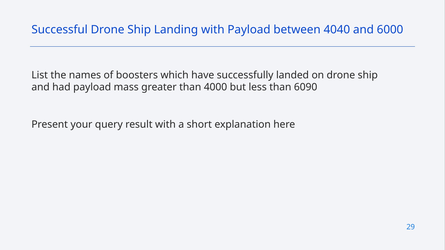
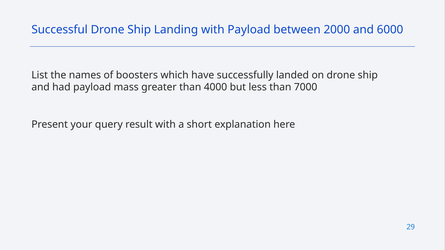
4040: 4040 -> 2000 (337, 30)
6090: 6090 -> 7000 (306, 87)
